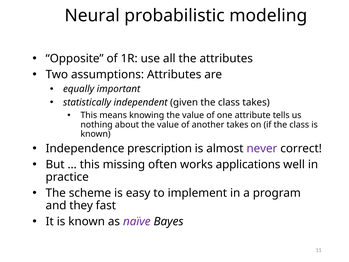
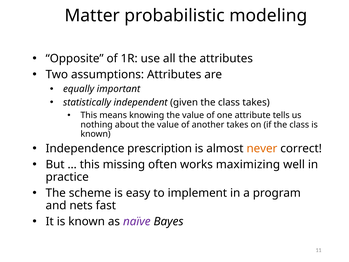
Neural: Neural -> Matter (92, 16)
never colour: purple -> orange (262, 148)
applications: applications -> maximizing (248, 164)
they: they -> nets (81, 205)
